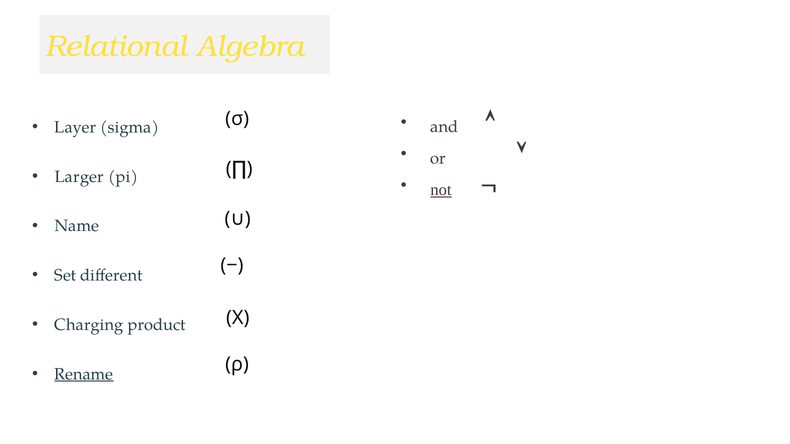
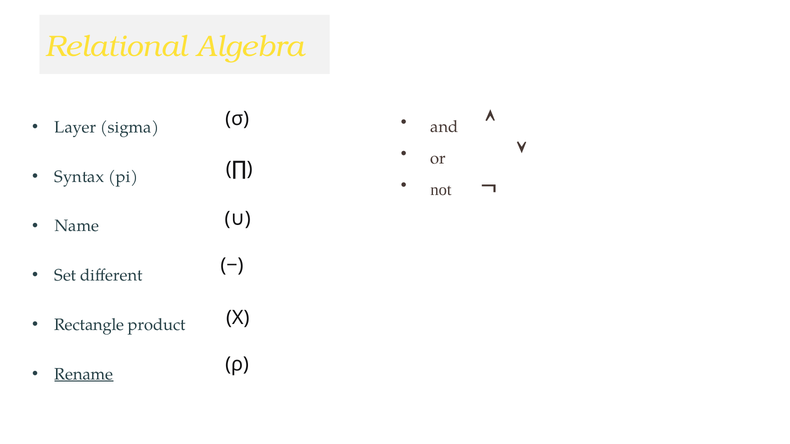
Larger: Larger -> Syntax (79, 177)
not underline: present -> none (441, 190)
Charging: Charging -> Rectangle (89, 325)
